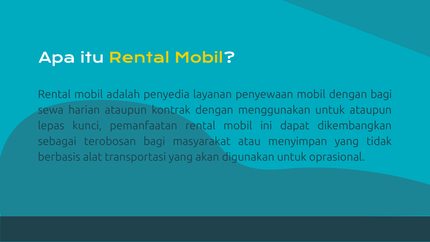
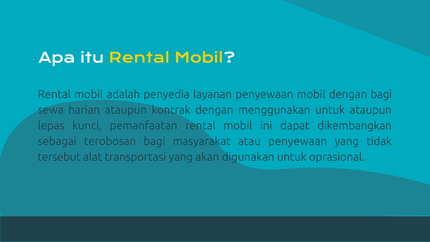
atau menyimpan: menyimpan -> penyewaan (298, 141)
berbasis: berbasis -> tersebut (59, 157)
